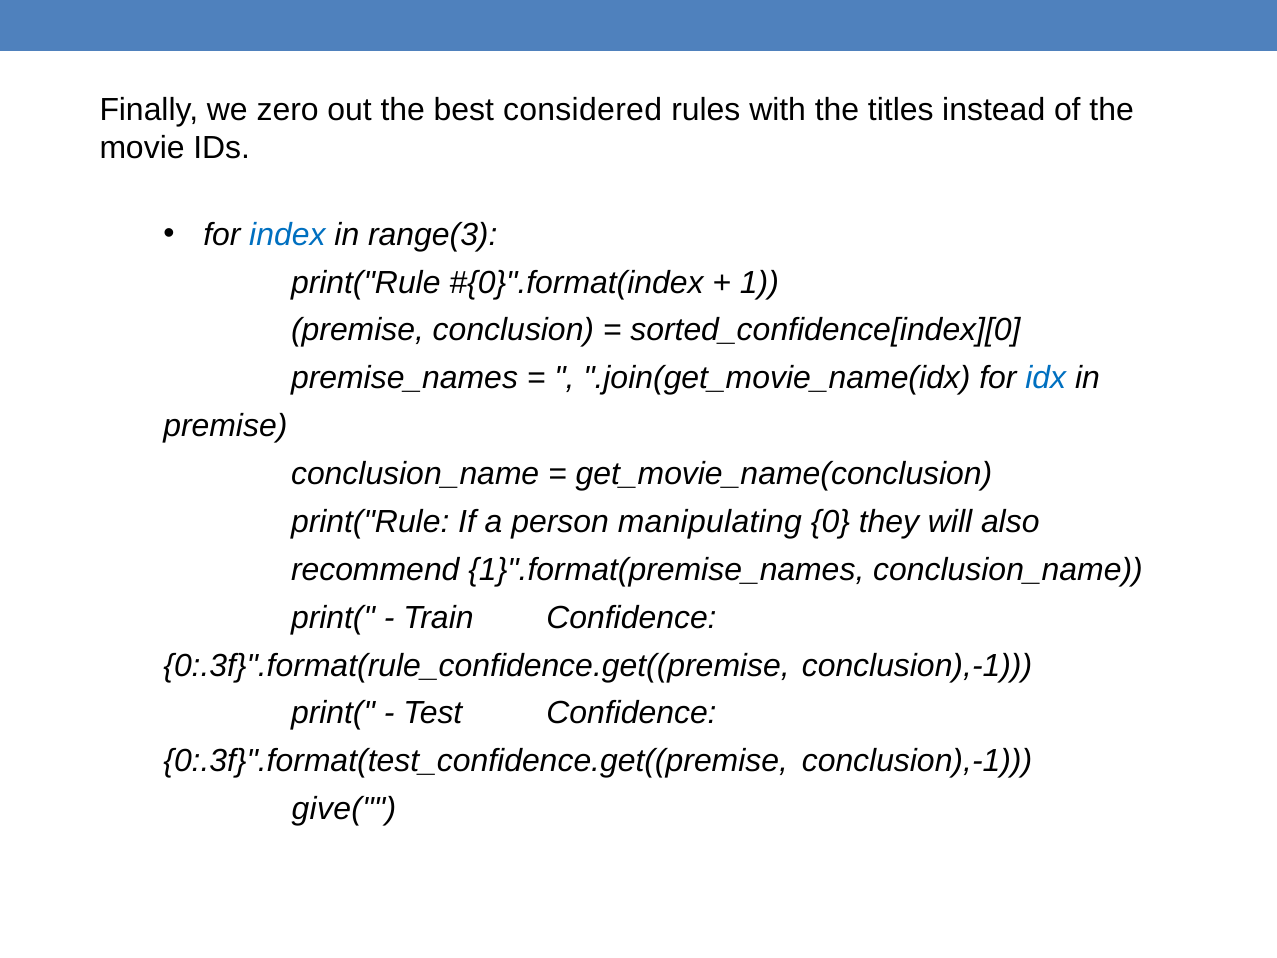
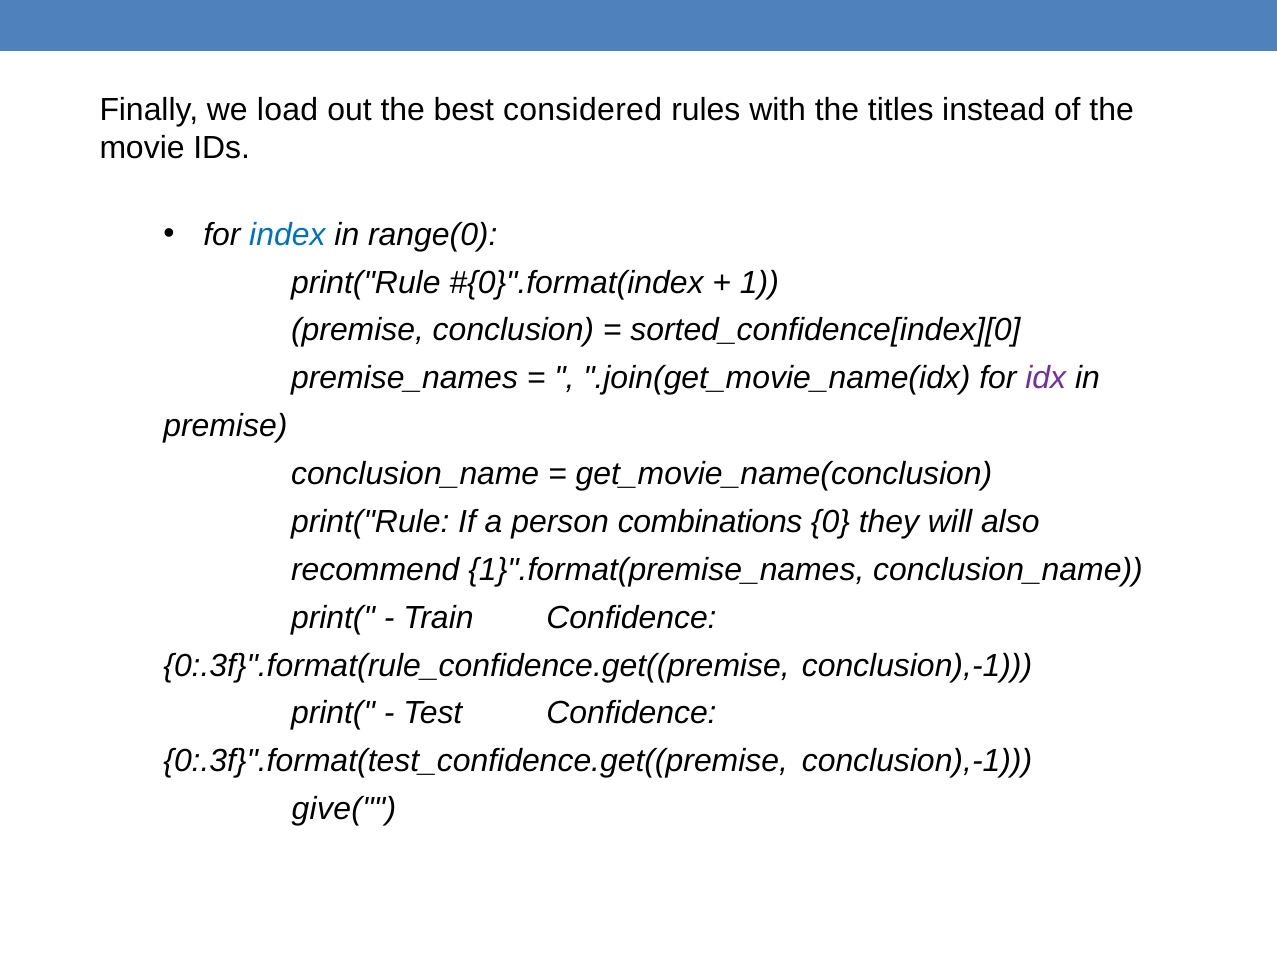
zero: zero -> load (288, 110)
range(3: range(3 -> range(0 (433, 235)
idx colour: blue -> purple (1046, 378)
manipulating: manipulating -> combinations (710, 522)
